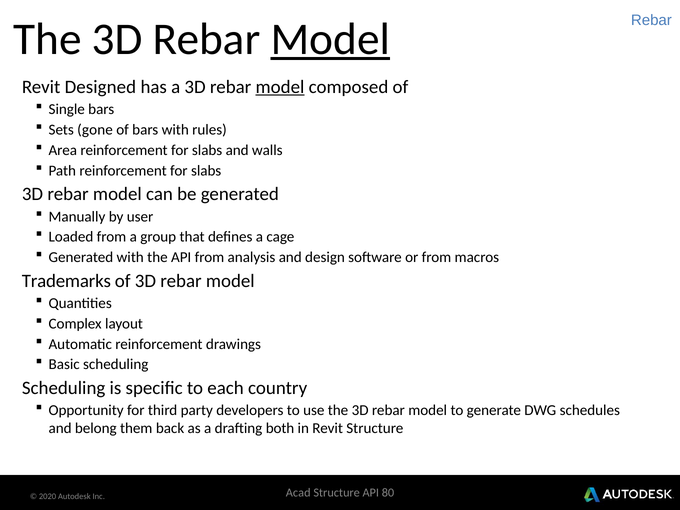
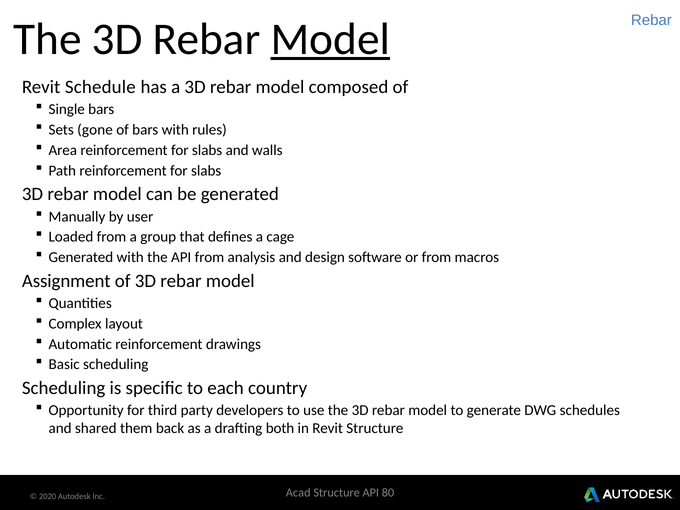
Designed: Designed -> Schedule (100, 87)
model underline: present -> none (280, 87)
Trademarks: Trademarks -> Assignment (66, 281)
belong: belong -> shared (96, 429)
